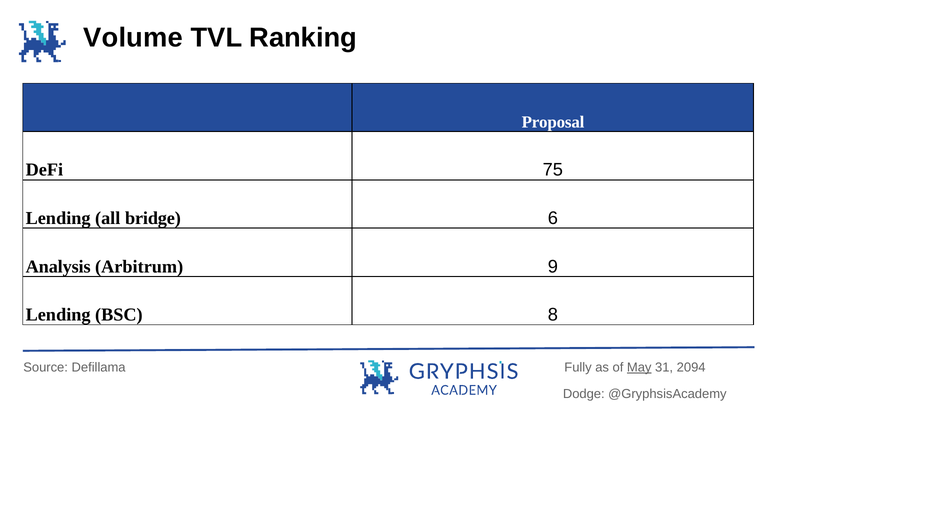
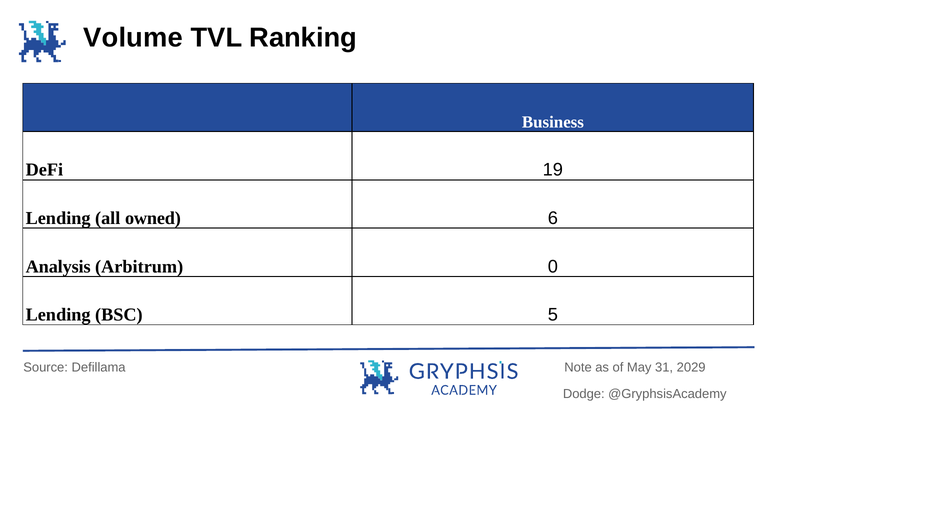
Proposal: Proposal -> Business (553, 122)
75: 75 -> 19 (553, 170)
bridge: bridge -> owned (153, 218)
9: 9 -> 0 (553, 267)
8: 8 -> 5 (553, 315)
Fully: Fully -> Note (578, 367)
May underline: present -> none (639, 367)
2094: 2094 -> 2029 (691, 367)
